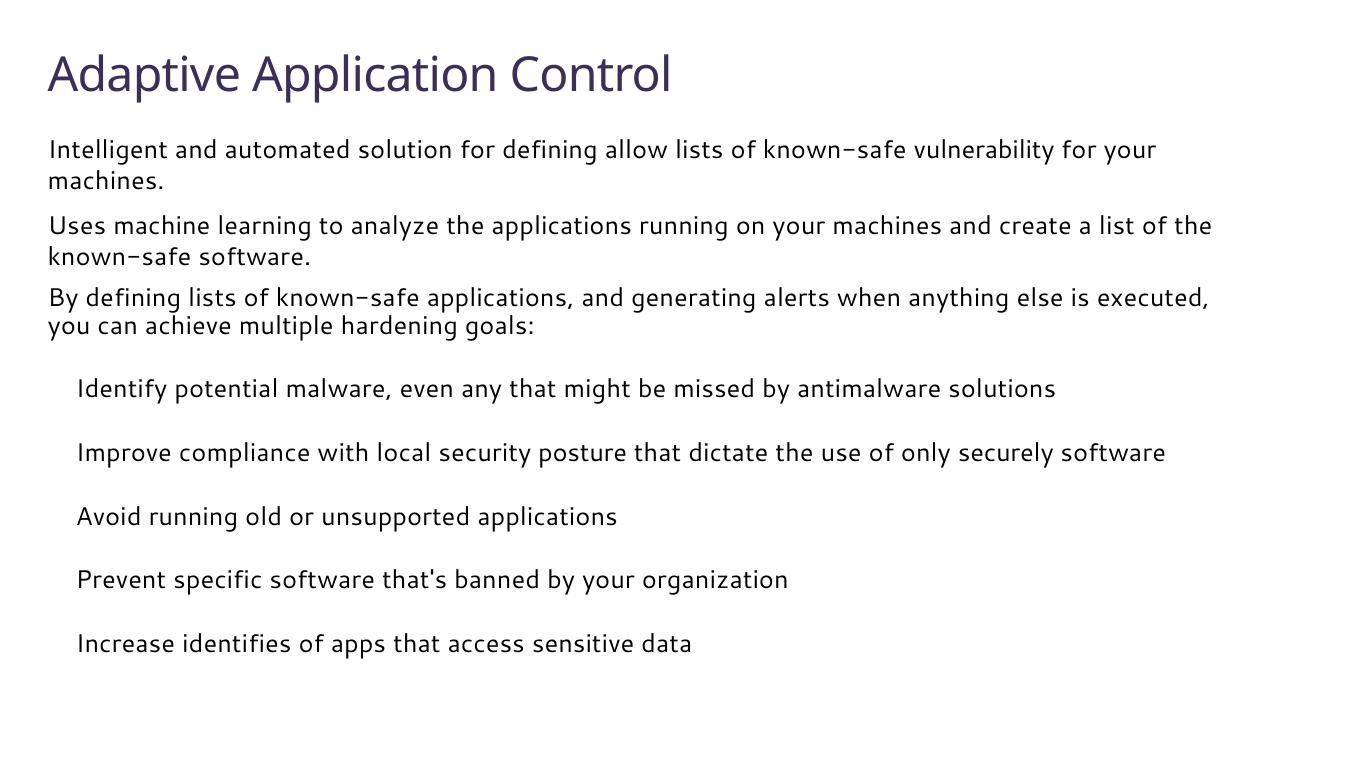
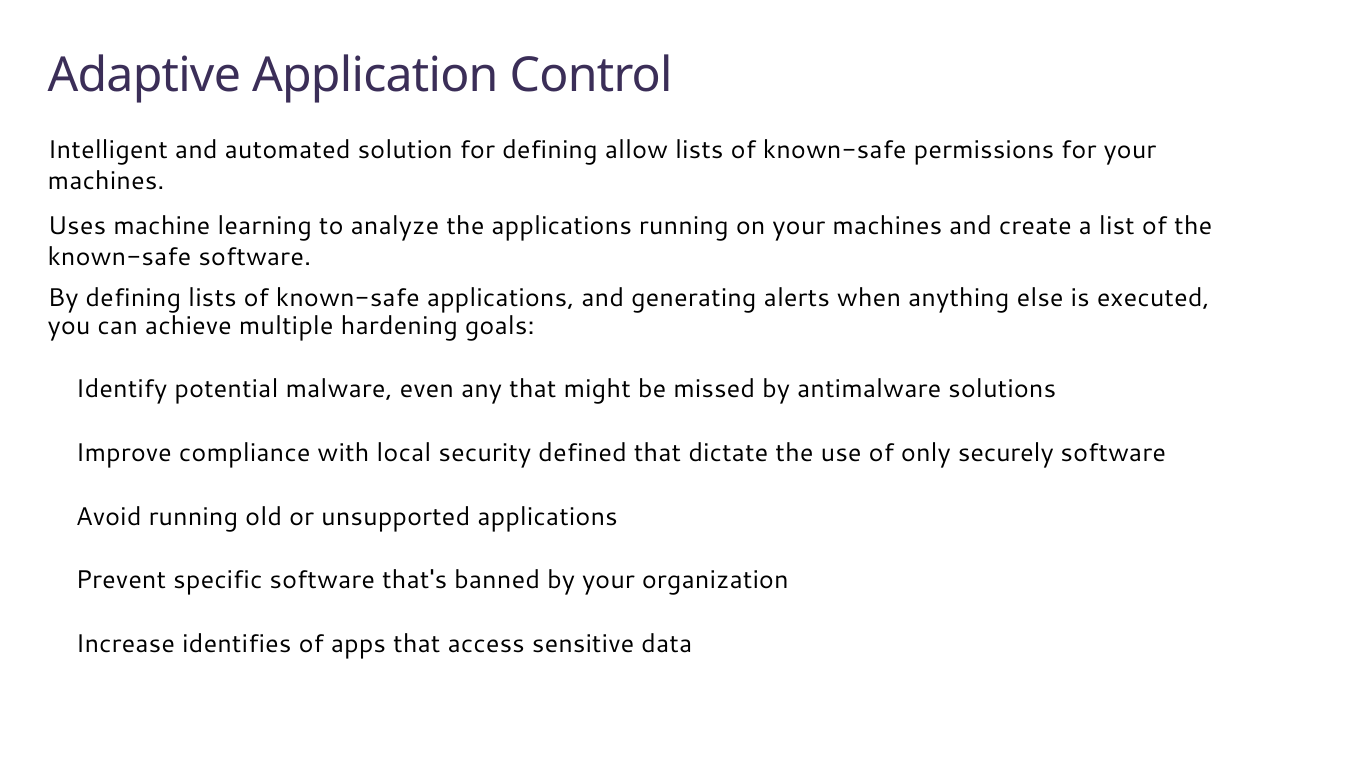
vulnerability: vulnerability -> permissions (984, 151)
posture: posture -> defined (583, 453)
